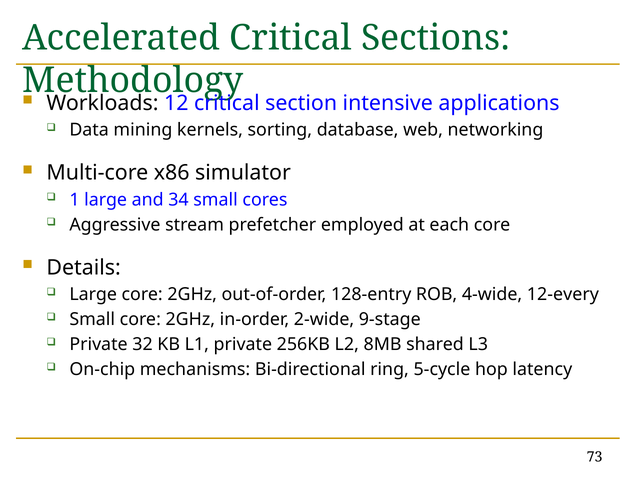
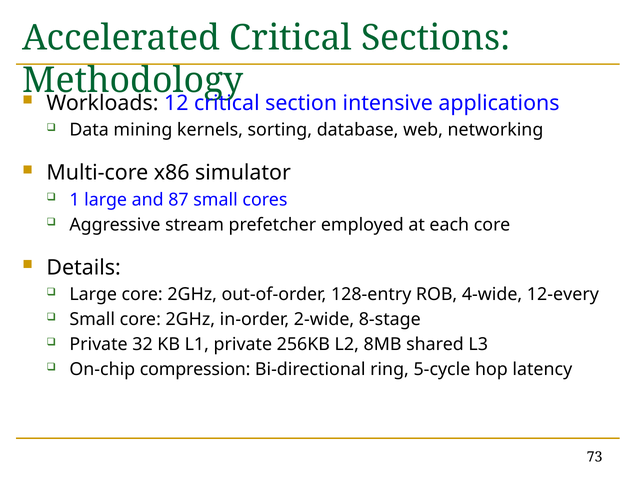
34: 34 -> 87 (179, 200)
9-stage: 9-stage -> 8-stage (390, 319)
mechanisms: mechanisms -> compression (195, 369)
